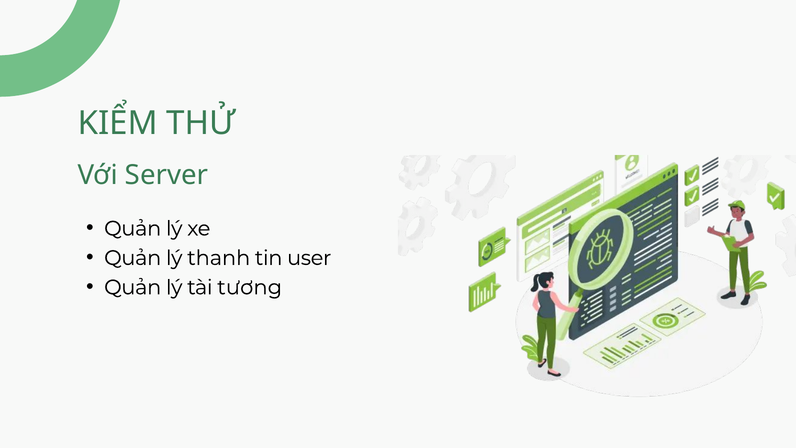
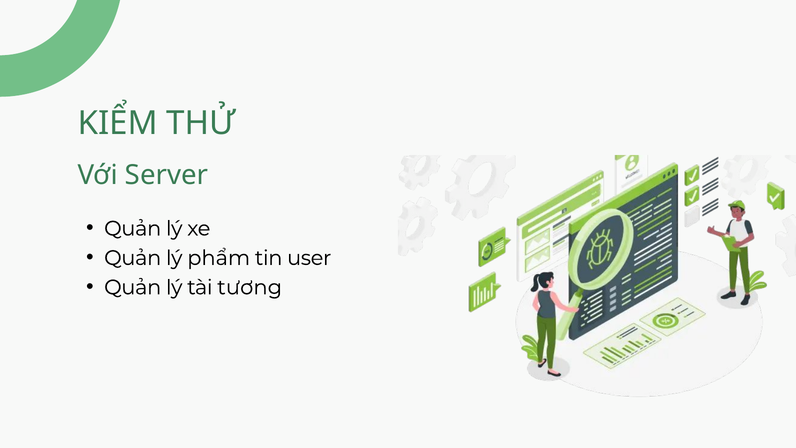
thanh: thanh -> phẩm (219, 258)
